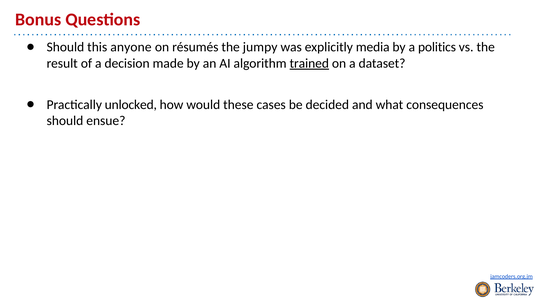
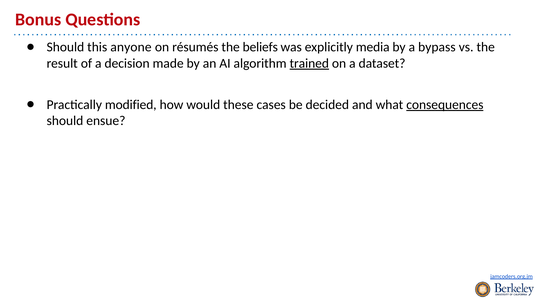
jumpy: jumpy -> beliefs (260, 47)
politics: politics -> bypass (437, 47)
unlocked: unlocked -> modified (131, 105)
consequences underline: none -> present (445, 105)
